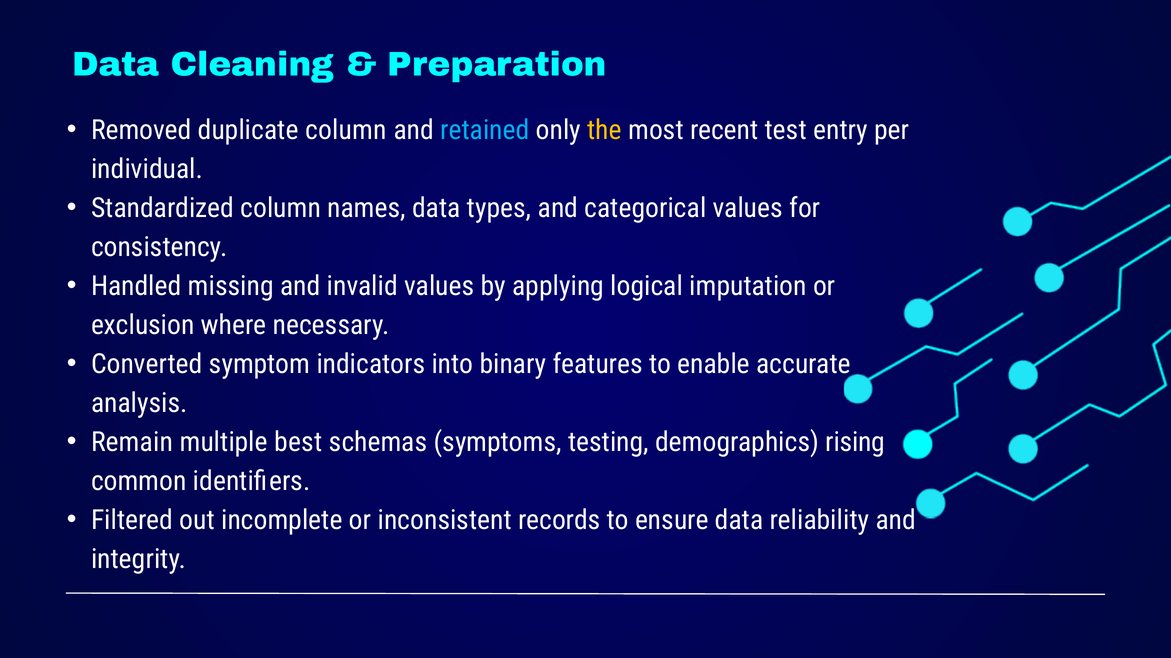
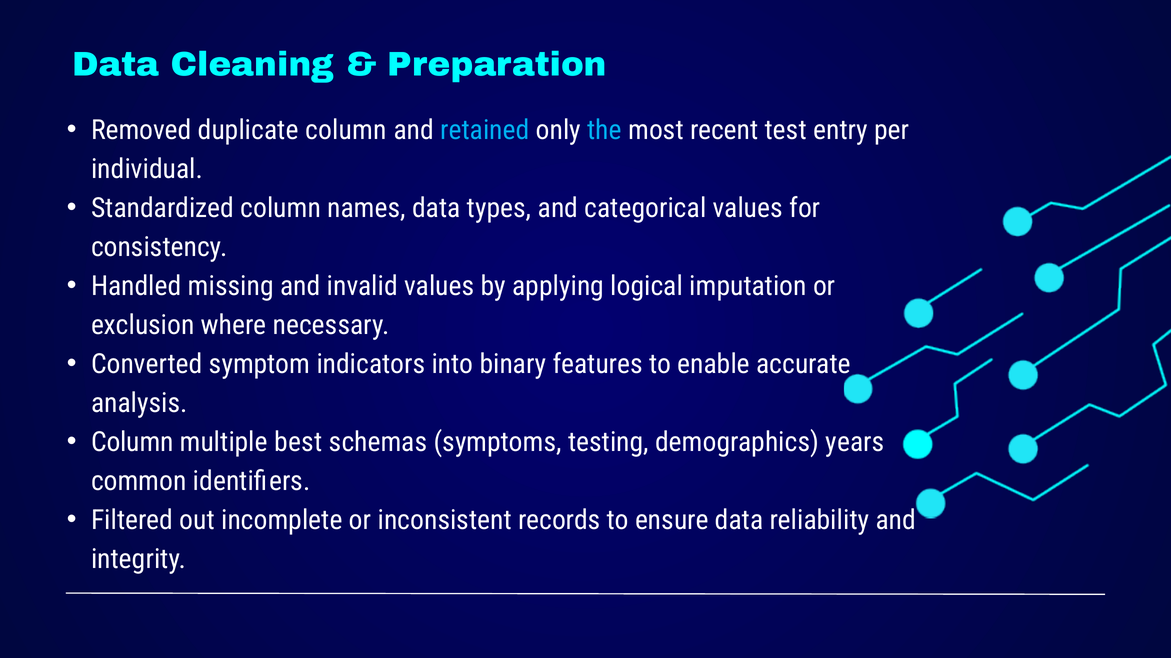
the colour: yellow -> light blue (605, 131)
Remain: Remain -> Column (132, 443)
rising: rising -> years (855, 443)
